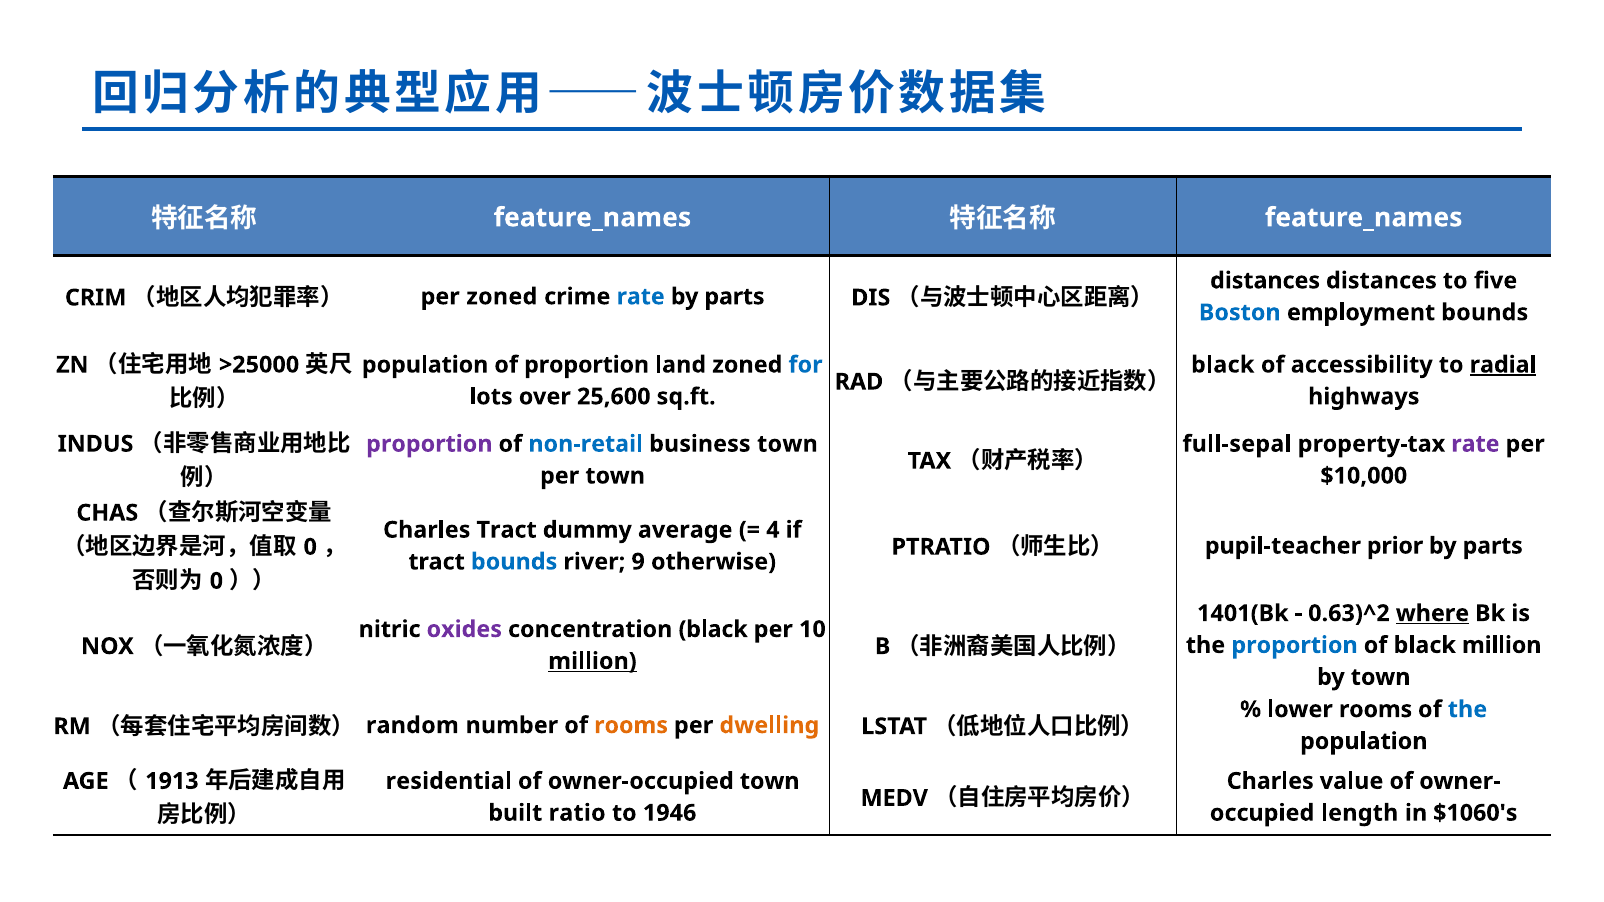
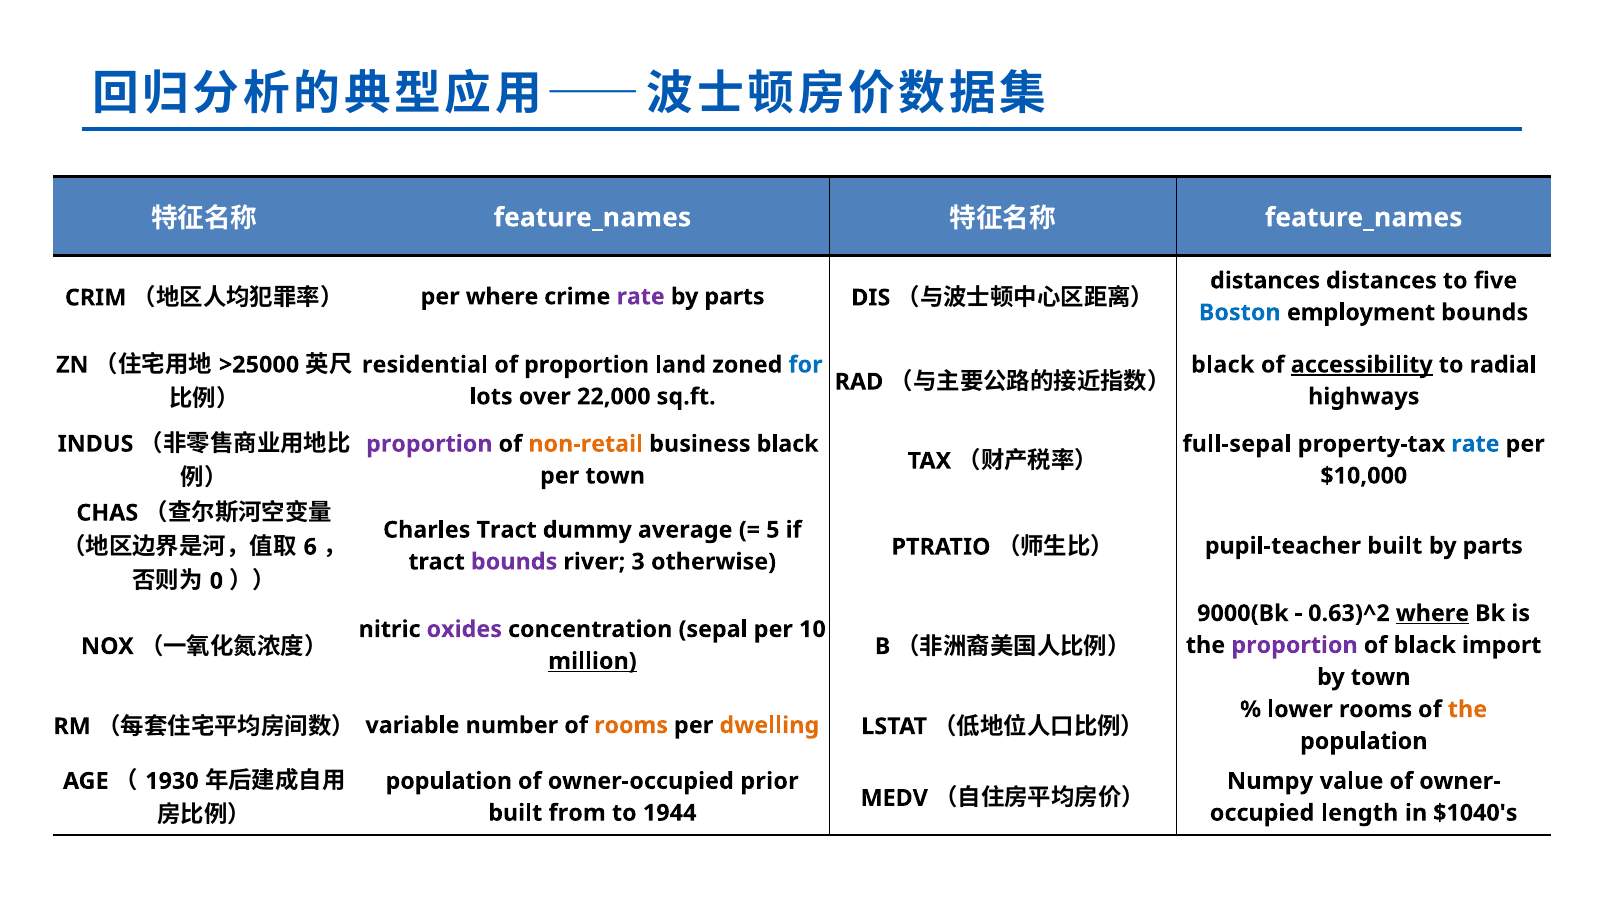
per zoned: zoned -> where (502, 297)
rate colour: blue -> purple (641, 297)
population: population -> residential (425, 365)
accessibility underline: none -> present (1362, 365)
radial underline: present -> none (1503, 365)
25,600: 25,600 -> 22,000 (614, 397)
non-retail colour: blue -> orange (586, 444)
business town: town -> black (788, 444)
rate colour: purple -> blue (1475, 444)
4: 4 -> 5 (773, 530)
0: 0 -> 6 (310, 547)
pupil-teacher prior: prior -> built (1395, 546)
bounds colour: blue -> purple (514, 562)
9: 9 -> 3 (638, 562)
1401(Bk: 1401(Bk -> 9000(Bk (1243, 613)
concentration black: black -> sepal (713, 629)
proportion colour: blue -> purple (1295, 645)
black million: million -> import (1502, 645)
the colour: blue -> orange (1468, 709)
random: random -> variable (412, 725)
1913: 1913 -> 1930 (172, 781)
residential: residential -> population (449, 781)
owner-occupied town: town -> prior (770, 781)
Charles: Charles -> Numpy (1270, 781)
ratio: ratio -> from (577, 813)
1946: 1946 -> 1944 (670, 813)
$1060's: $1060's -> $1040's (1475, 813)
